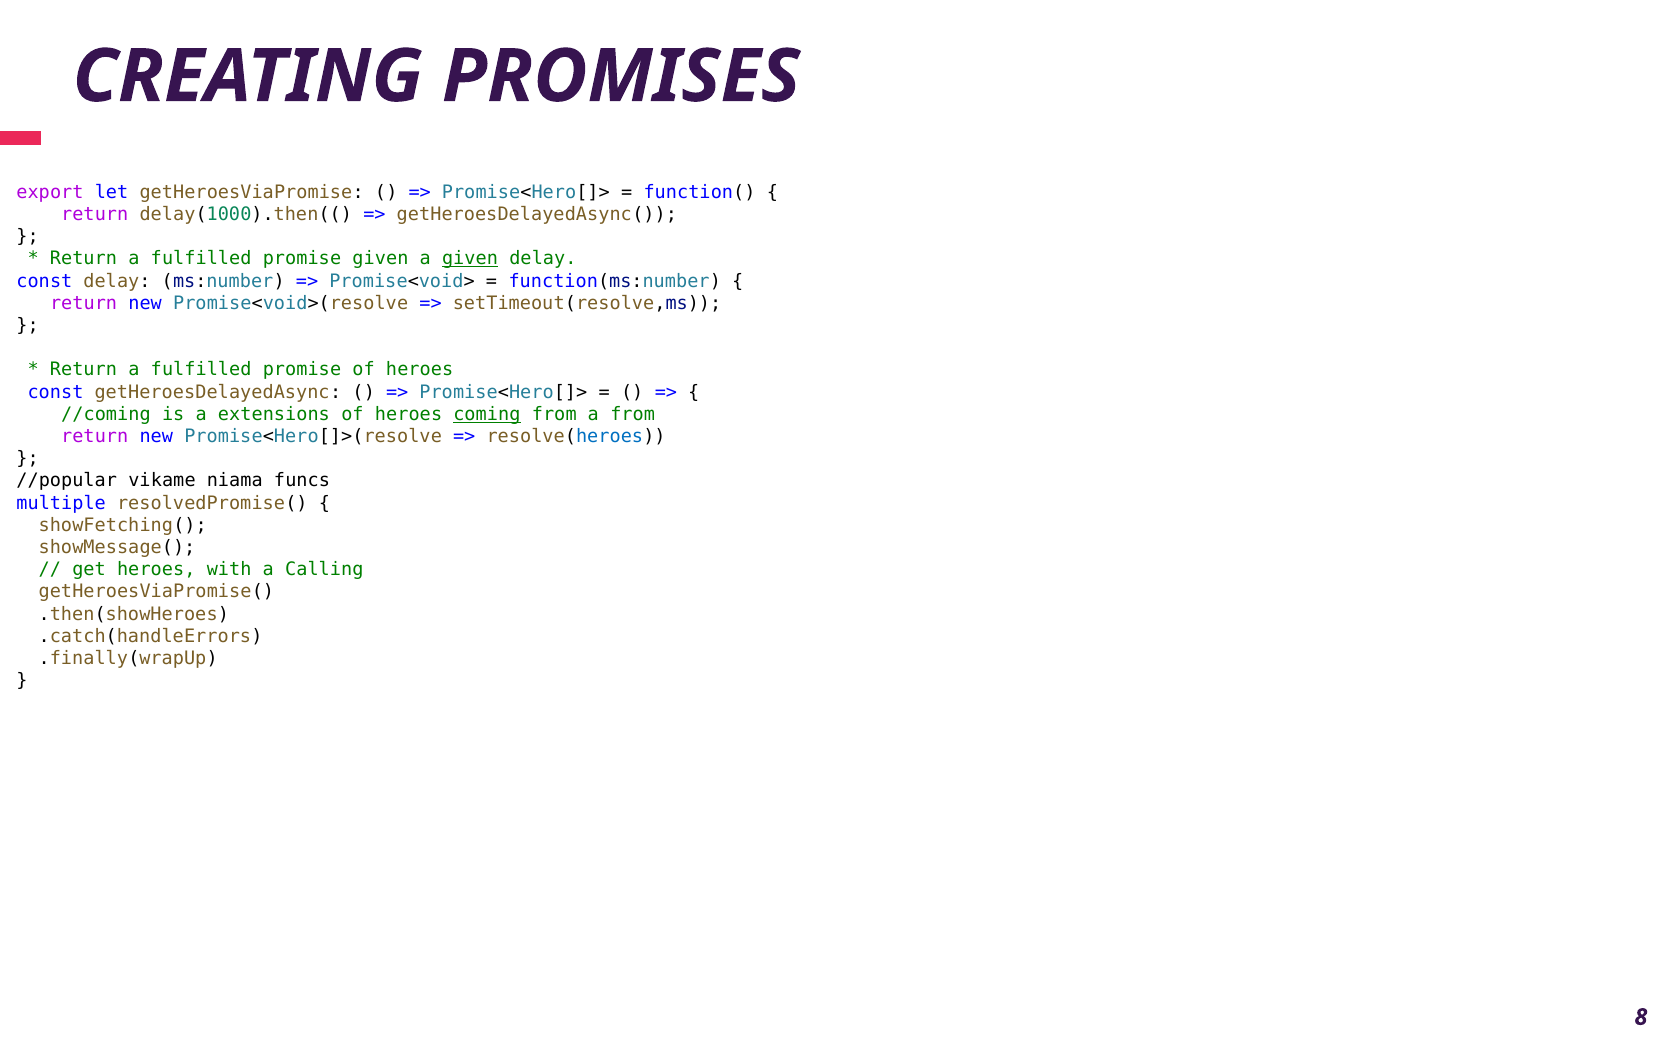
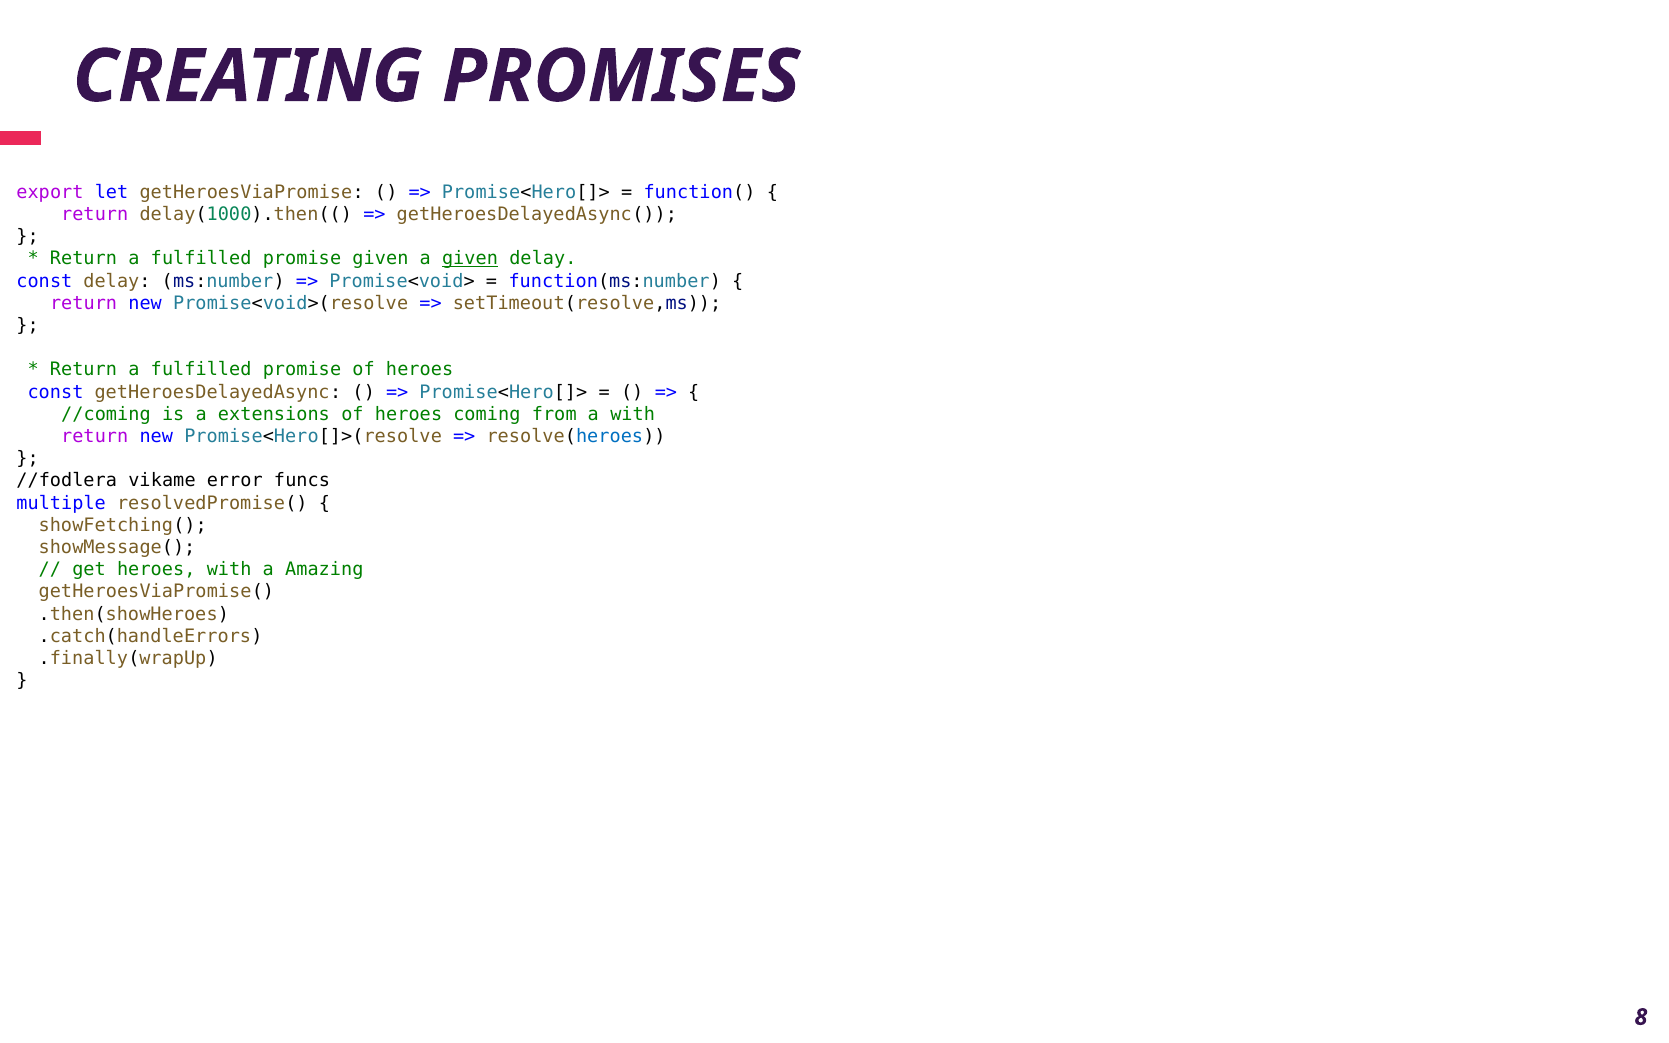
coming underline: present -> none (487, 414)
a from: from -> with (633, 414)
//popular: //popular -> //fodlera (67, 481)
niama: niama -> error (235, 481)
Calling: Calling -> Amazing (324, 570)
